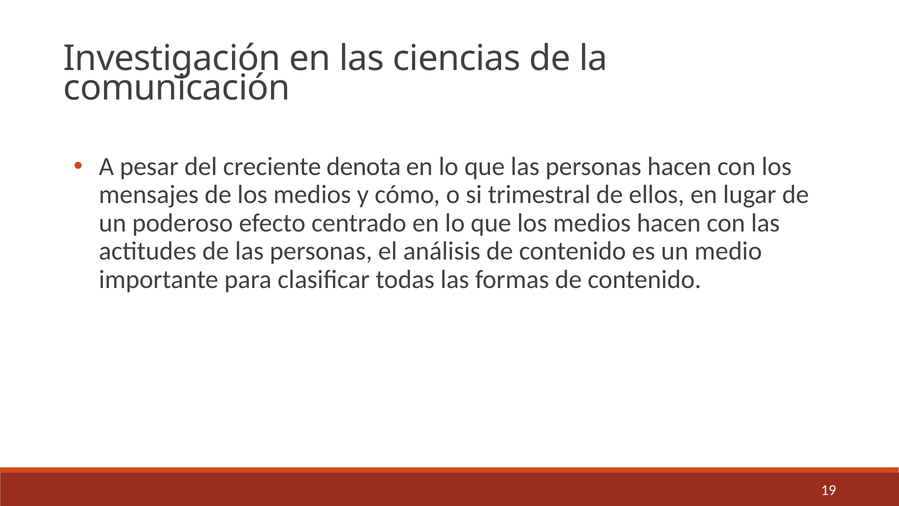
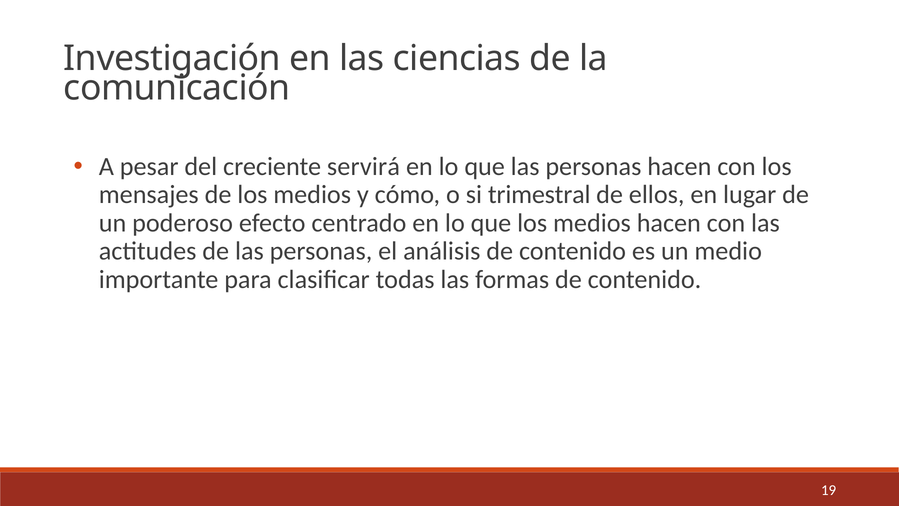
denota: denota -> servirá (363, 166)
